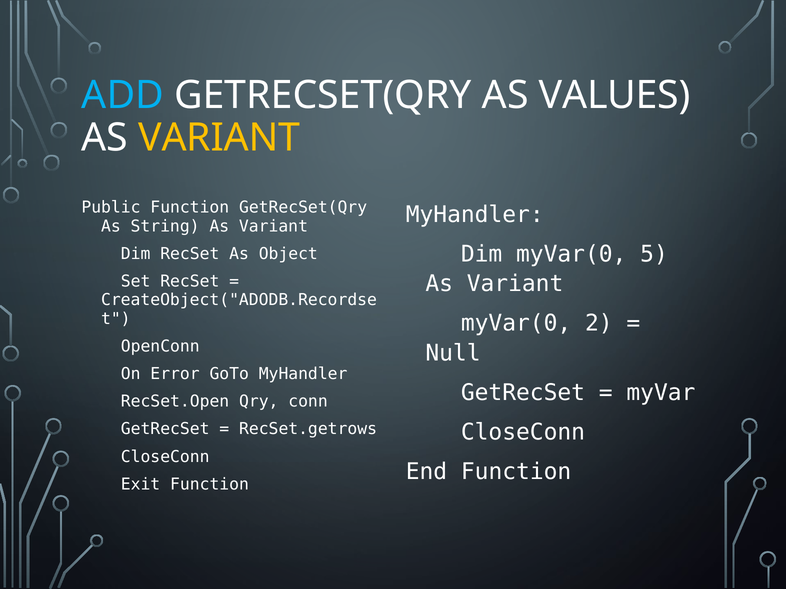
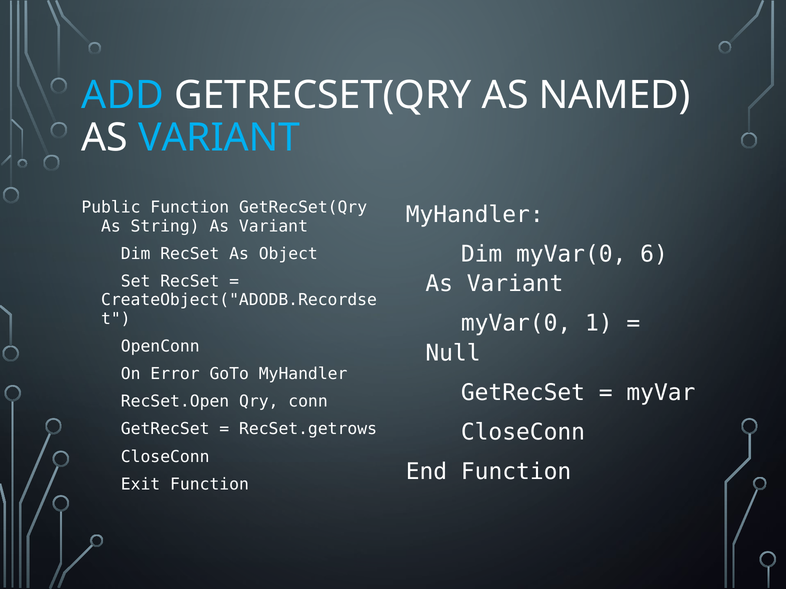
VALUES: VALUES -> NAMED (615, 95)
VARIANT colour: yellow -> light blue (219, 138)
5: 5 -> 6 (654, 254)
2: 2 -> 1 (599, 324)
